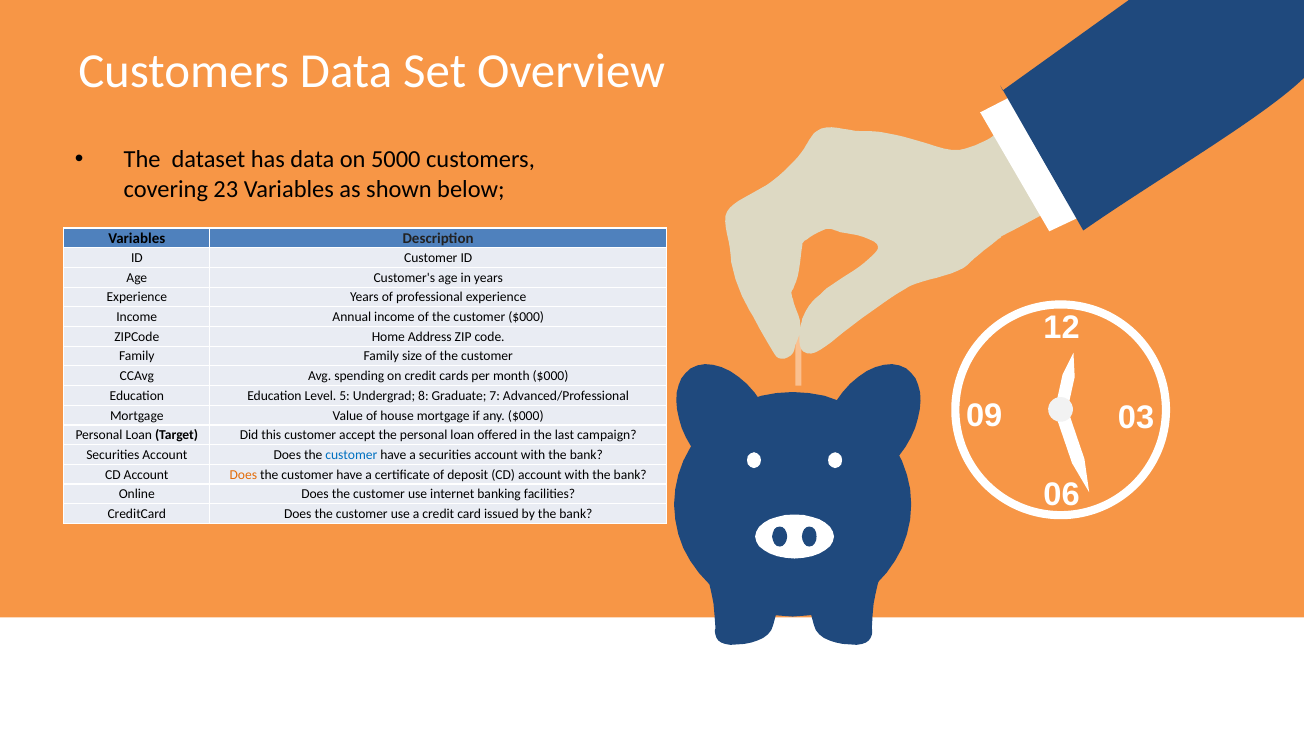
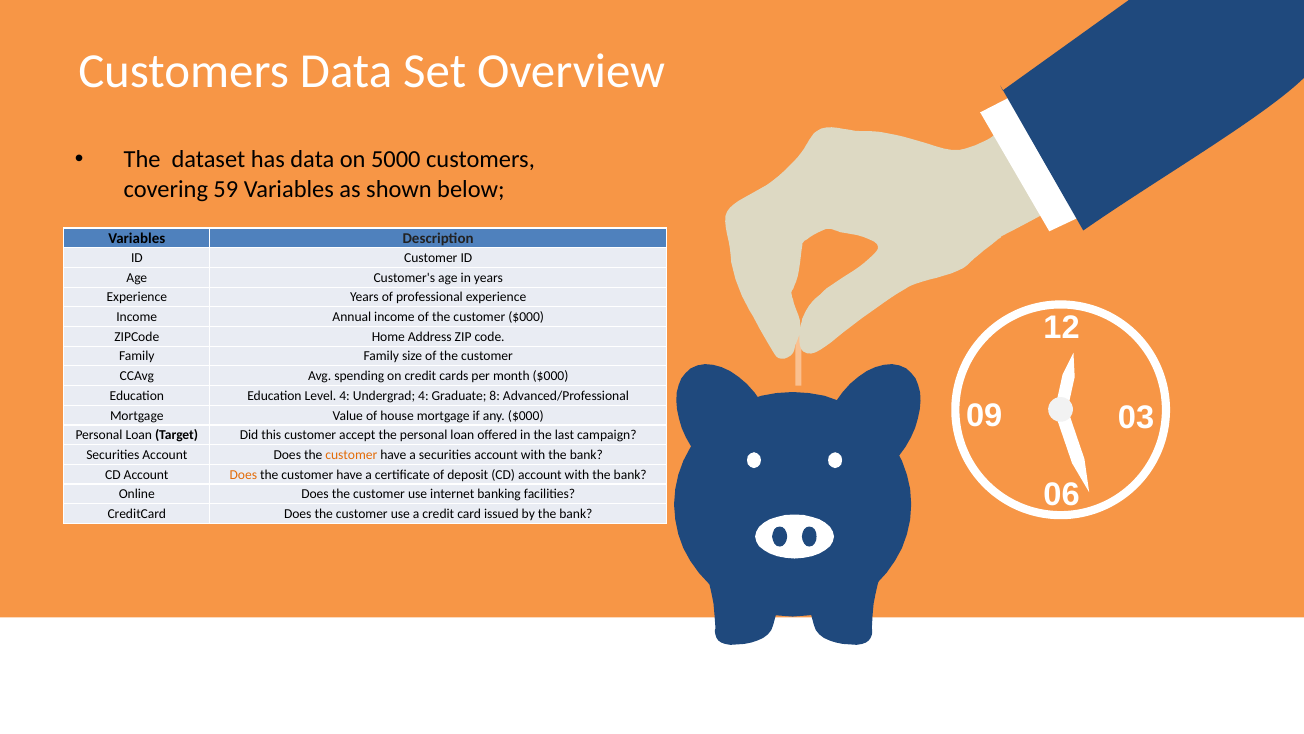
23: 23 -> 59 (226, 189)
Level 5: 5 -> 4 (345, 396)
Undergrad 8: 8 -> 4 (423, 396)
7: 7 -> 8 (495, 396)
customer colour: blue -> orange (351, 455)
